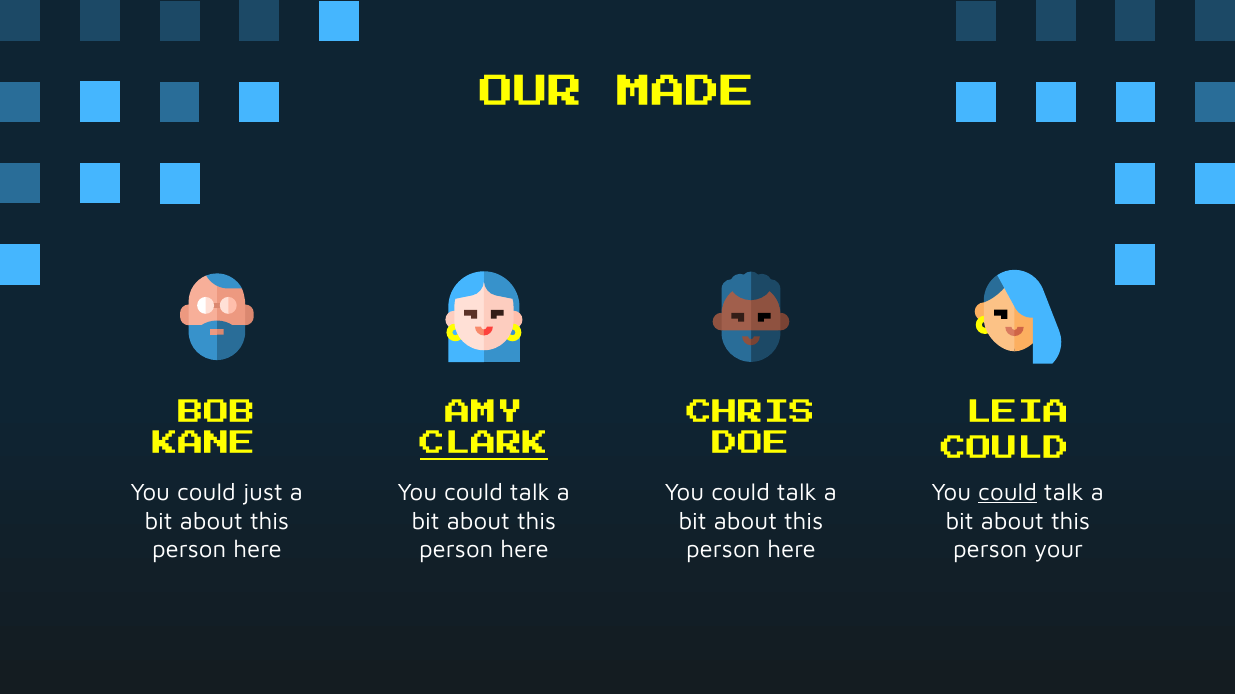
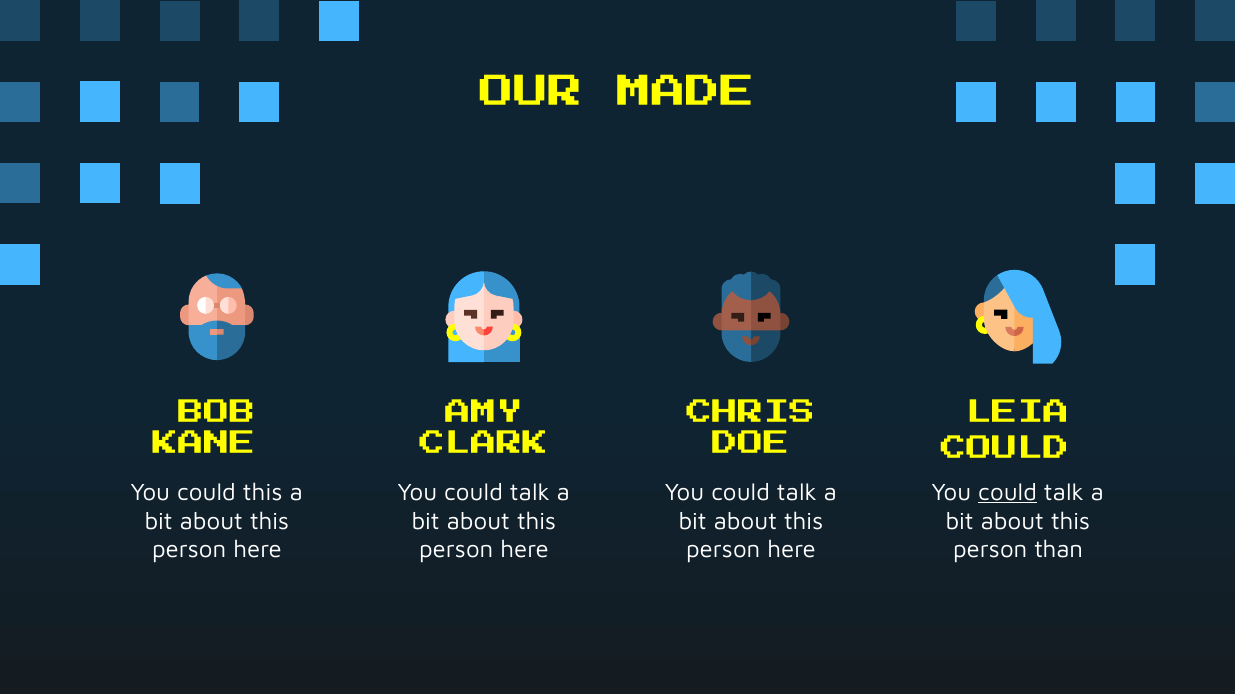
CLARK underline: present -> none (484, 448)
could just: just -> this (263, 493)
your: your -> than (1059, 551)
